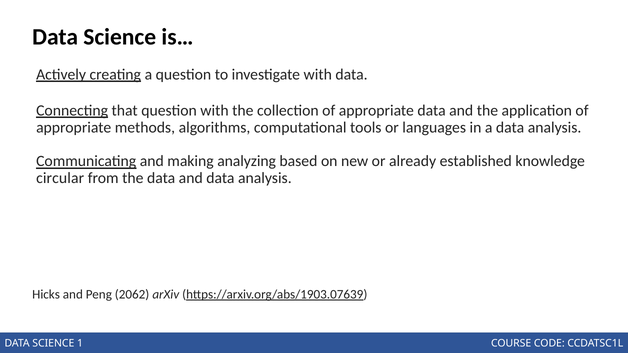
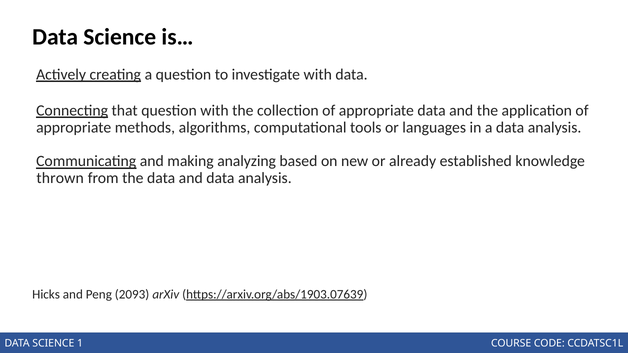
circular: circular -> thrown (60, 178)
2062: 2062 -> 2093 (132, 295)
